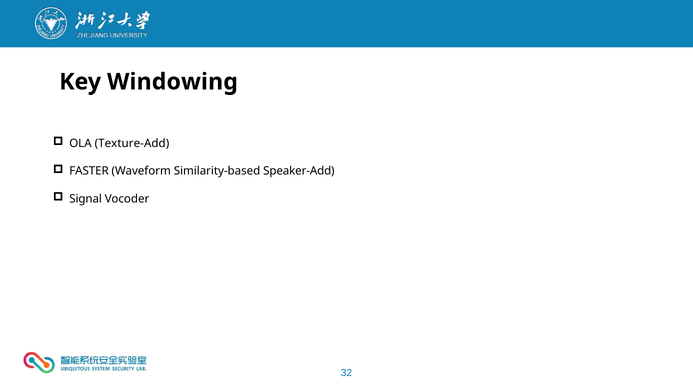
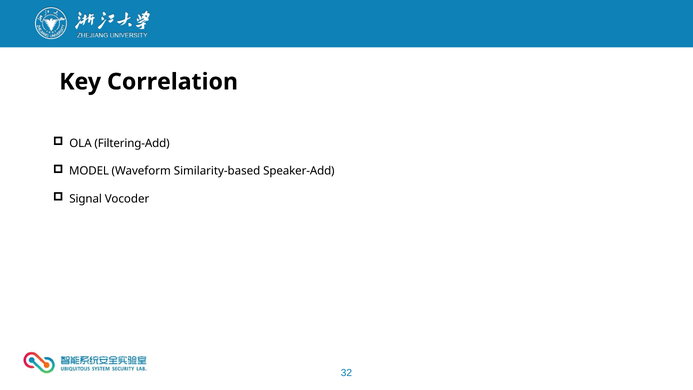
Windowing: Windowing -> Correlation (173, 82)
Texture-Add: Texture-Add -> Filtering-Add (132, 143)
FASTER: FASTER -> MODEL (89, 171)
